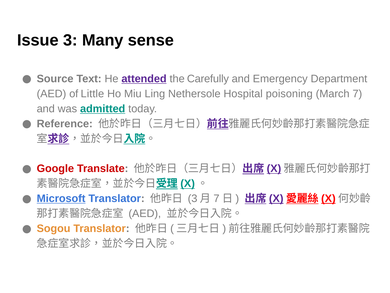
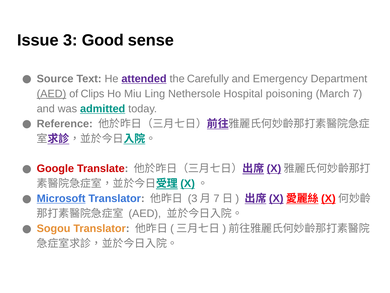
Many: Many -> Good (103, 40)
AED underline: none -> present (51, 94)
Little: Little -> Clips (92, 94)
